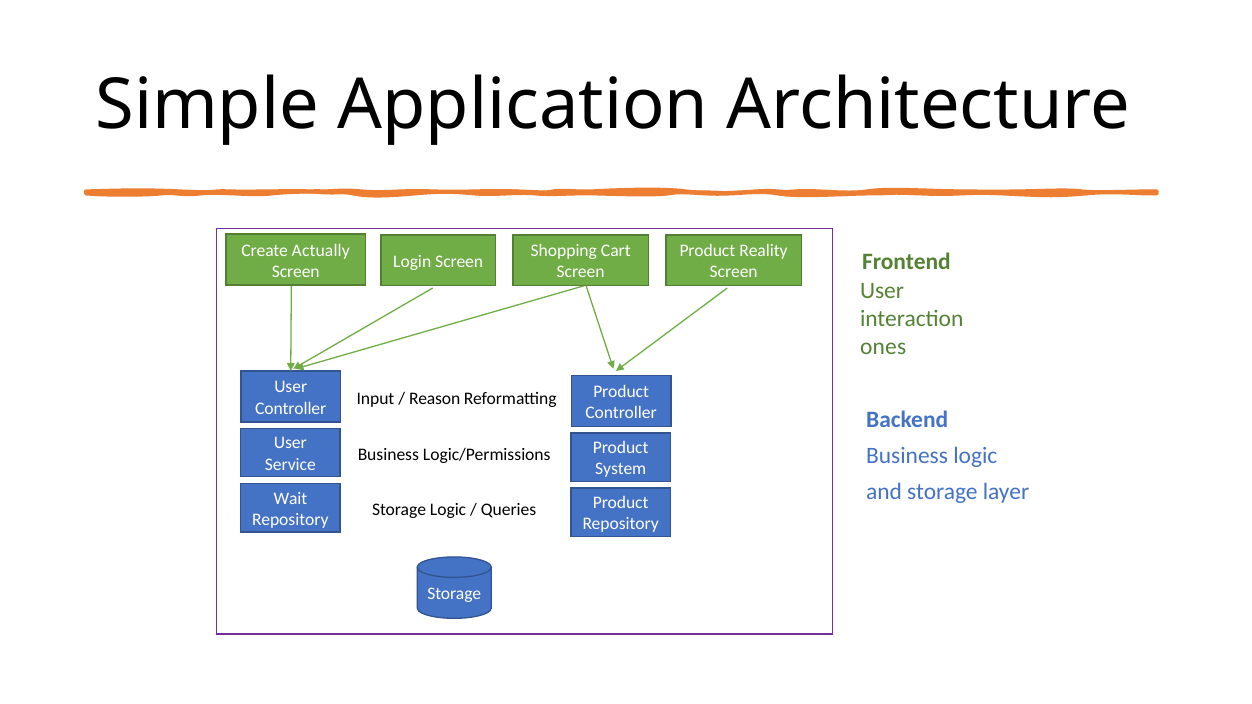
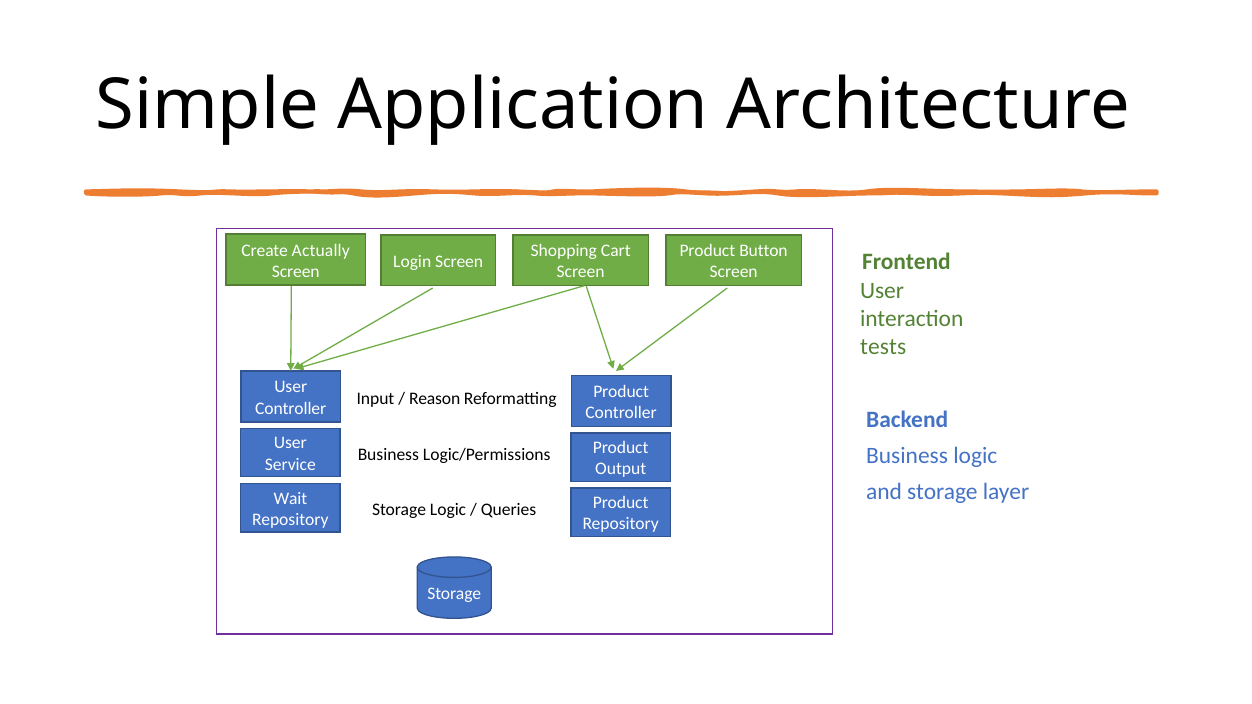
Reality: Reality -> Button (763, 251)
ones: ones -> tests (883, 347)
System: System -> Output (621, 469)
